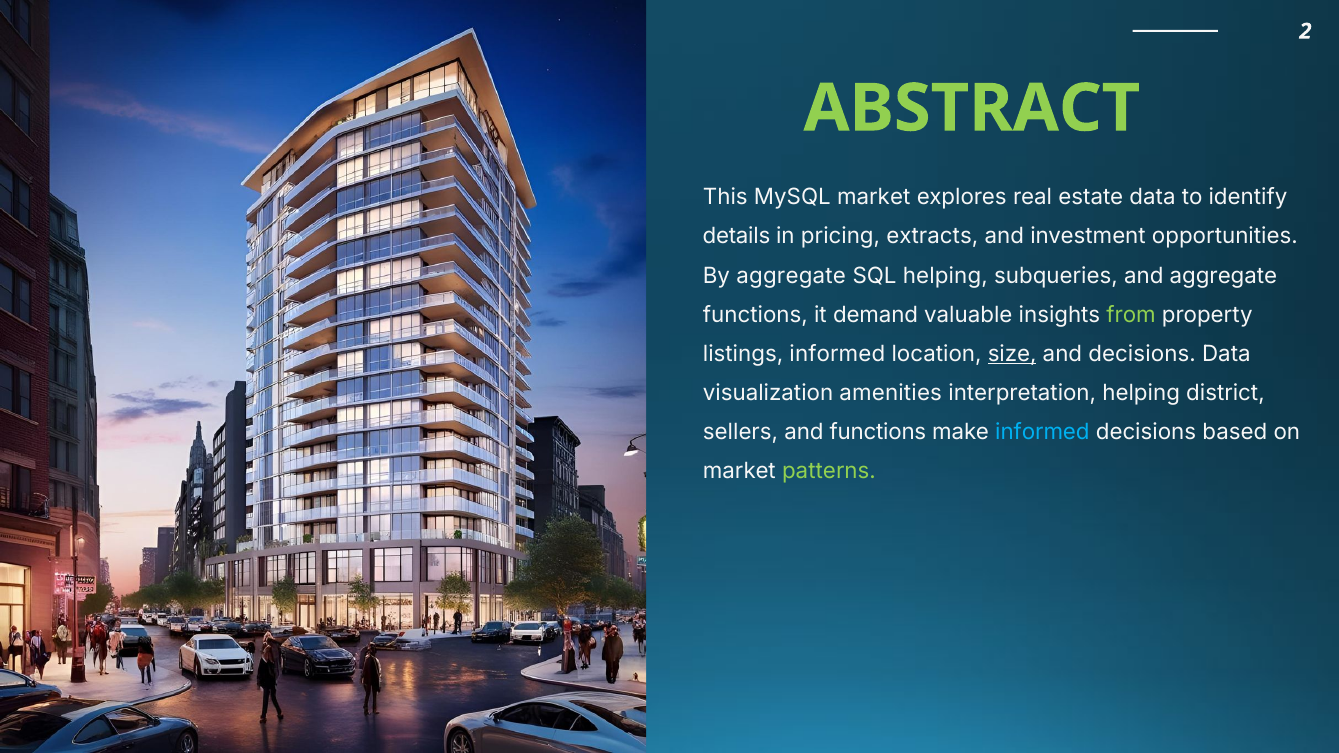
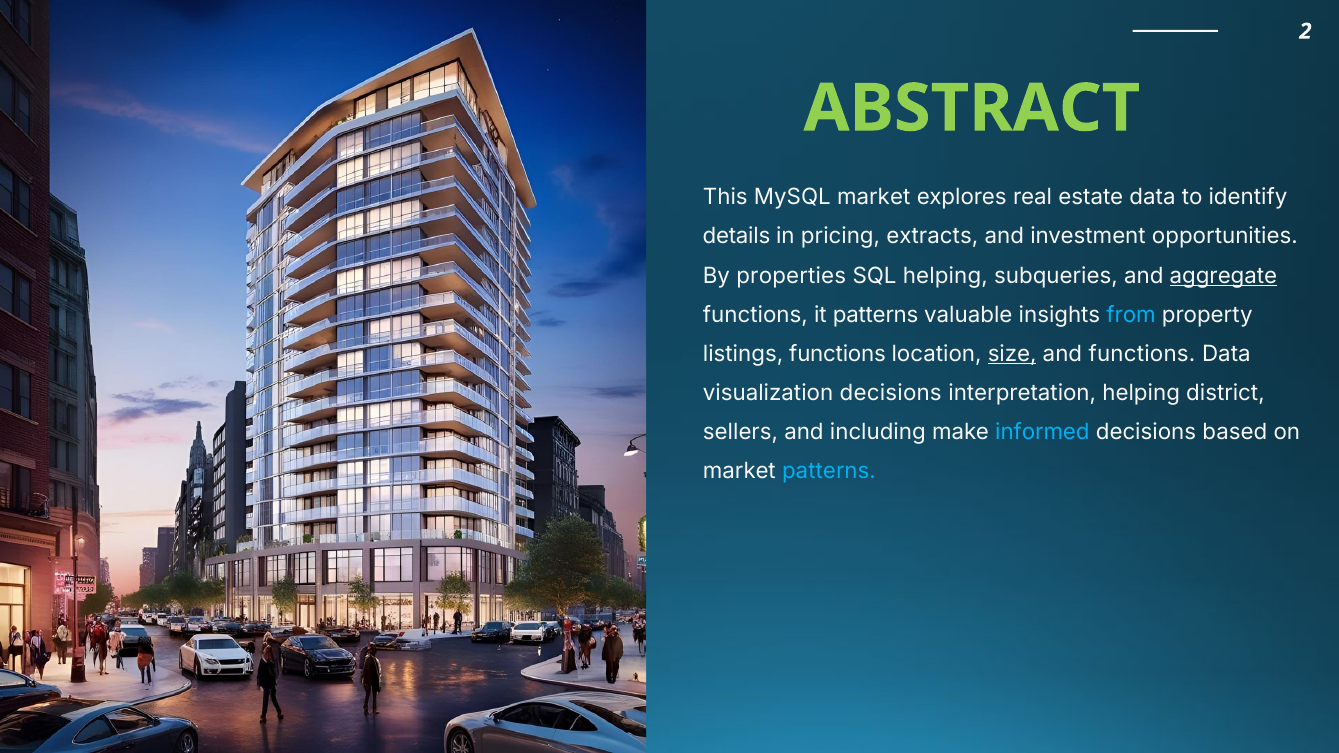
By aggregate: aggregate -> properties (791, 276)
aggregate underline: none -> present (1223, 276)
it demand: demand -> patterns (876, 315)
from colour: light green -> light blue (1131, 315)
listings informed: informed -> functions (838, 354)
and decisions: decisions -> functions (1142, 354)
visualization amenities: amenities -> decisions (891, 393)
and functions: functions -> including (878, 432)
patterns colour: light green -> light blue (829, 471)
